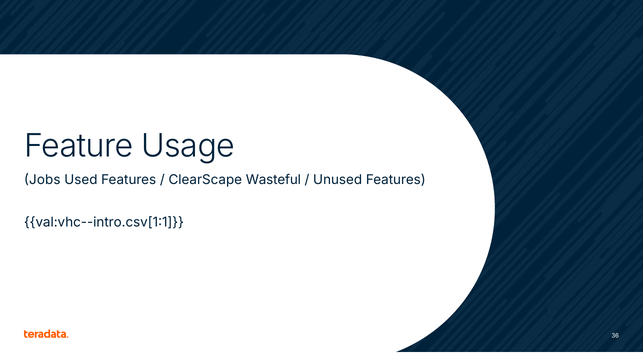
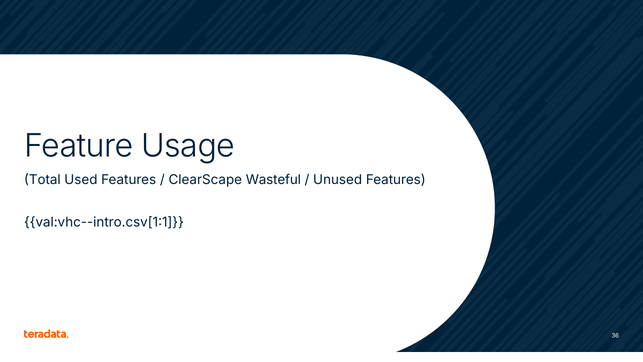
Jobs: Jobs -> Total (42, 180)
